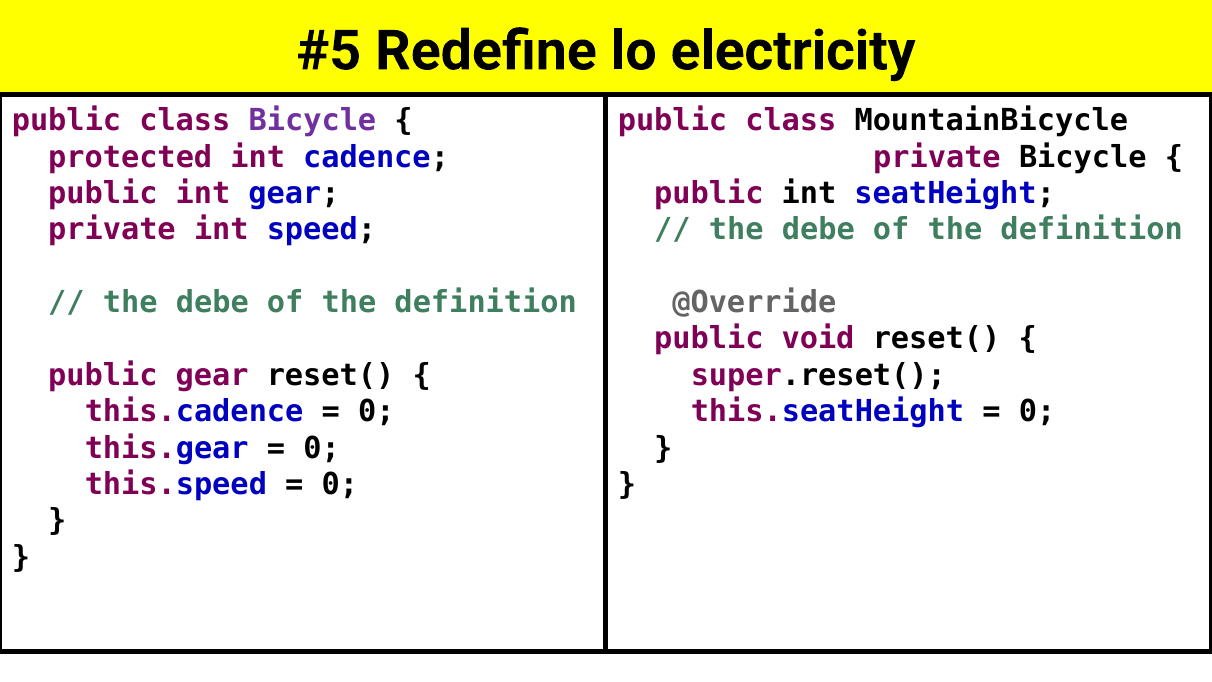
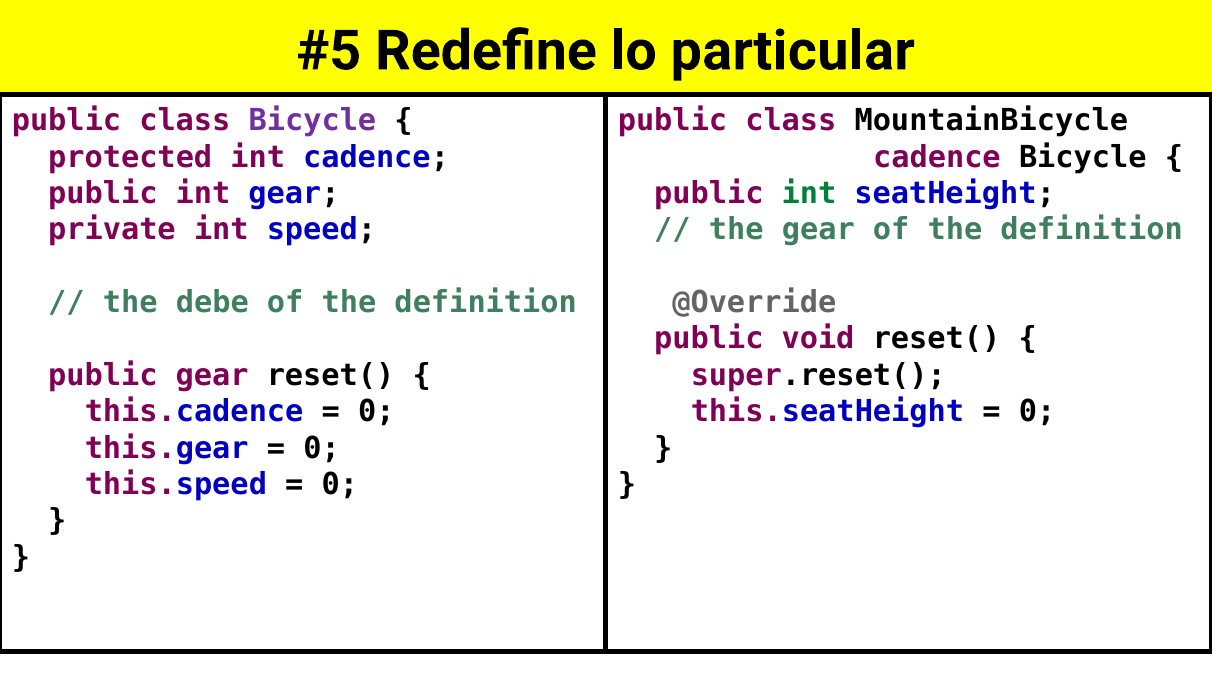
electricity: electricity -> particular (793, 51)
private: private -> cadence (937, 157)
int colour: black -> green (809, 193)
debe: debe -> gear (818, 230)
